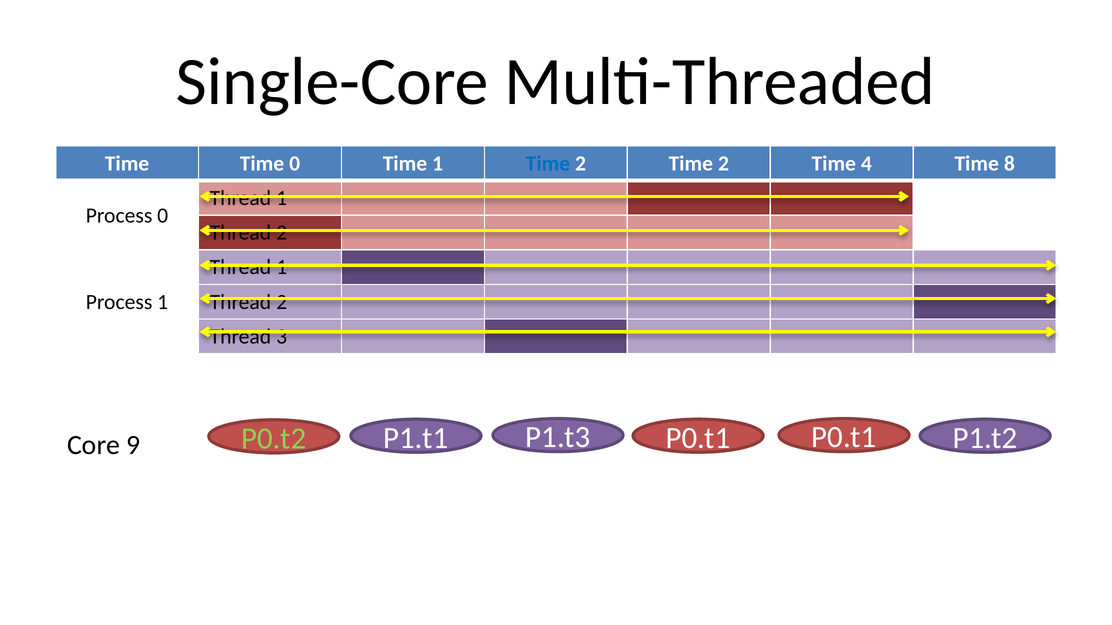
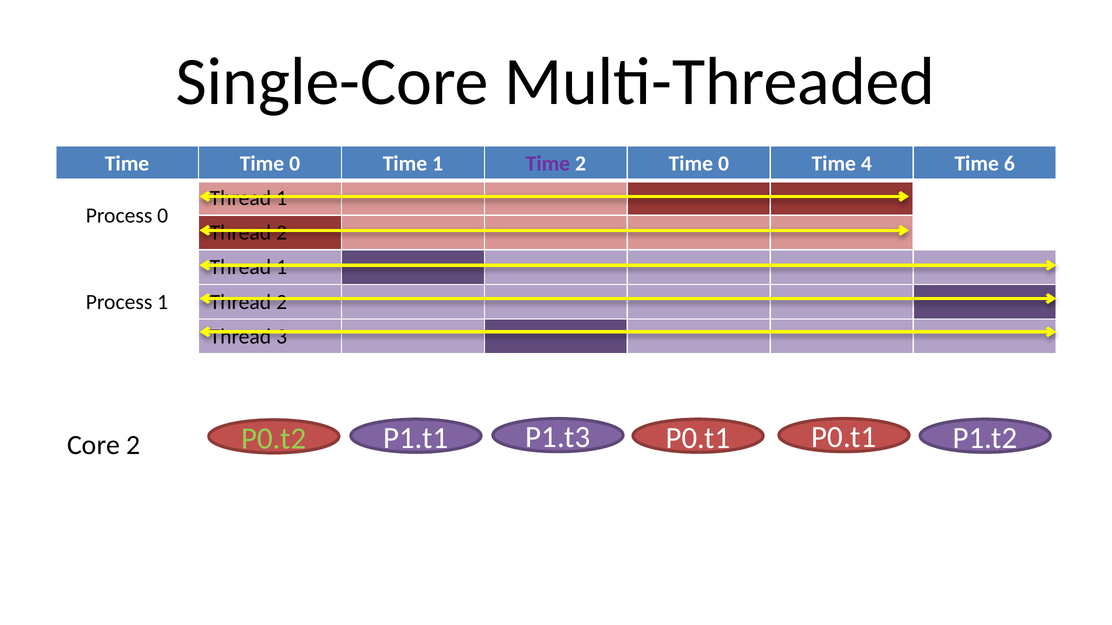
Time colour: blue -> purple (548, 164)
2 Time 2: 2 -> 0 (724, 164)
8: 8 -> 6 (1009, 164)
Core 9: 9 -> 2 (133, 445)
